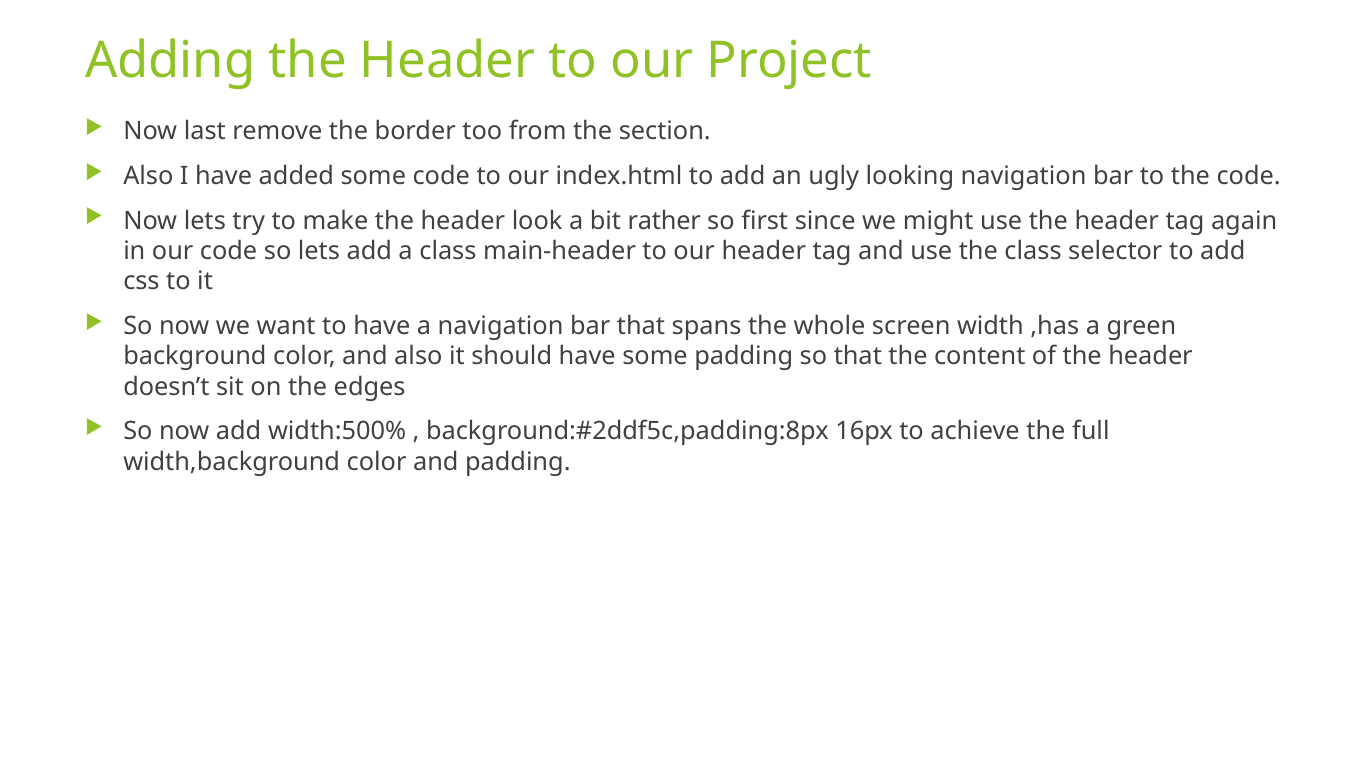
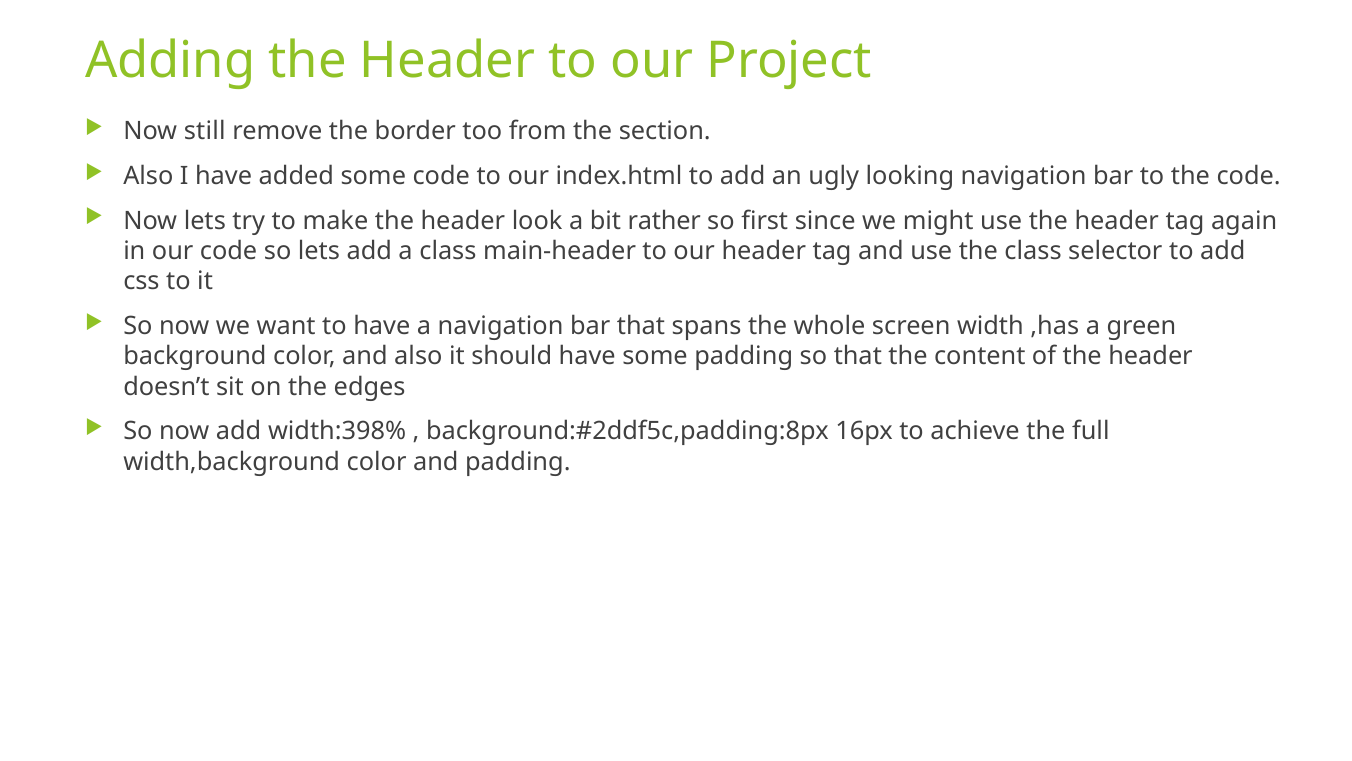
last: last -> still (205, 132)
width:500%: width:500% -> width:398% (337, 431)
